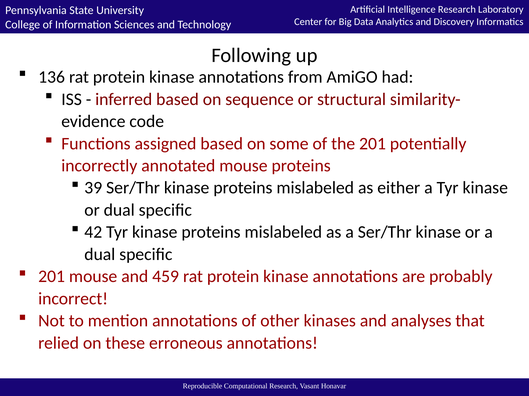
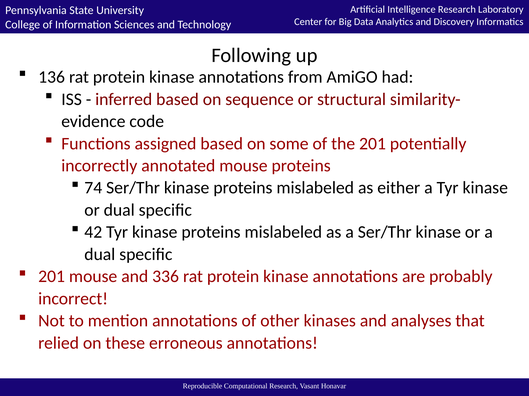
39: 39 -> 74 (93, 188)
459: 459 -> 336 (166, 277)
